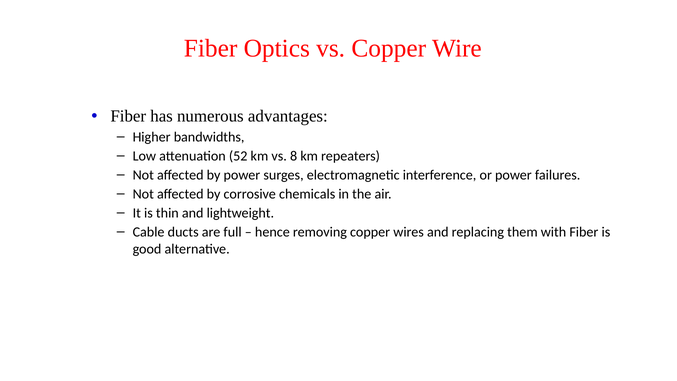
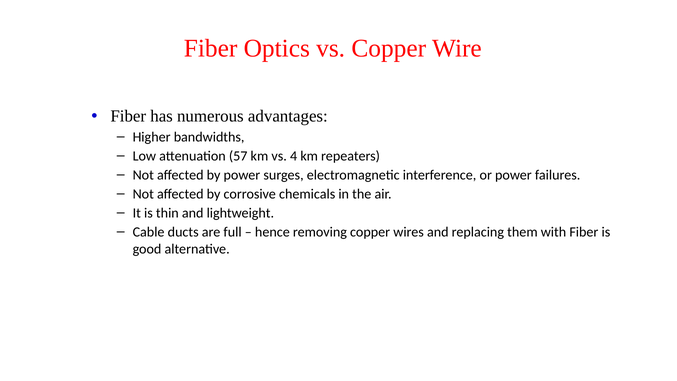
52: 52 -> 57 (238, 156)
8: 8 -> 4 (294, 156)
